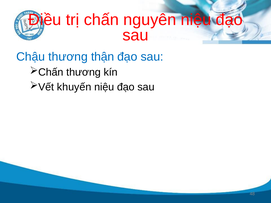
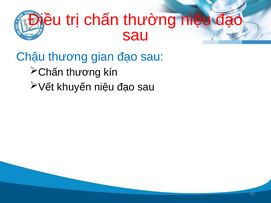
nguyên: nguyên -> thường (150, 20)
thận: thận -> gian (103, 57)
